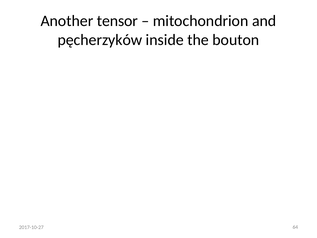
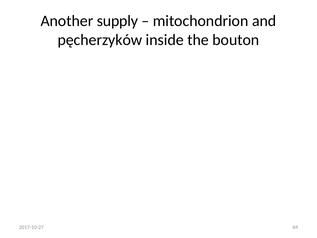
tensor: tensor -> supply (117, 21)
